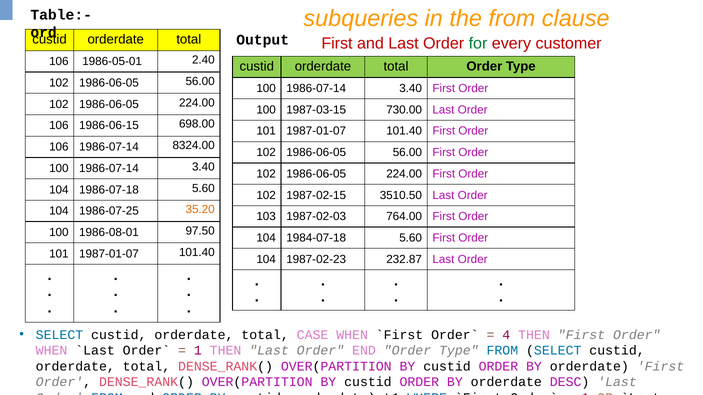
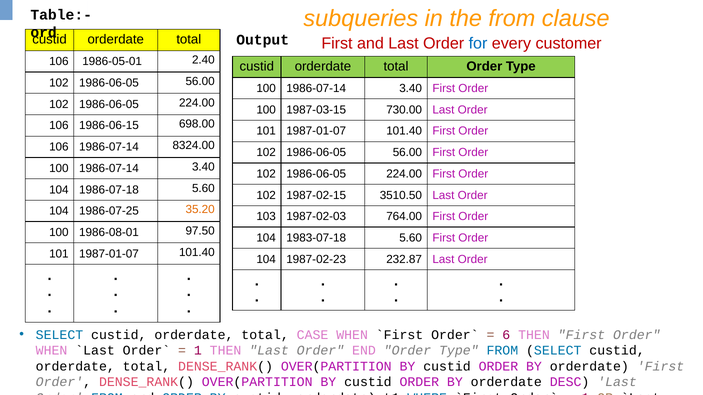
for colour: green -> blue (478, 43)
1984-07-18: 1984-07-18 -> 1983-07-18 (316, 238)
4: 4 -> 6 (506, 335)
